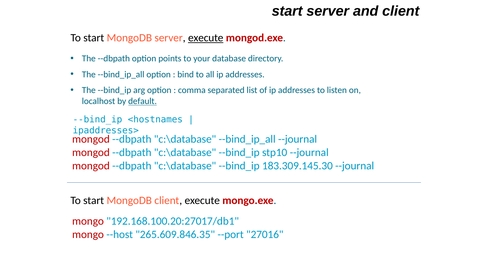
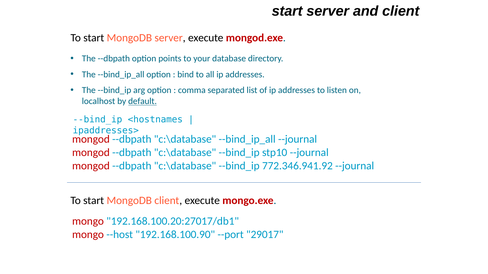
execute underline: present -> none (206, 38)
183.309.145.30: 183.309.145.30 -> 772.346.941.92 (297, 166)
265.609.846.35: 265.609.846.35 -> 192.168.100.90 (175, 235)
27016: 27016 -> 29017 (265, 235)
